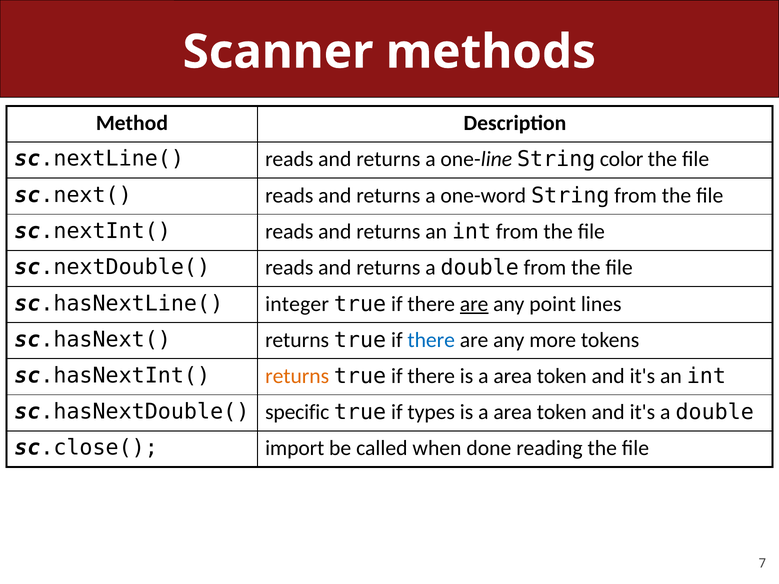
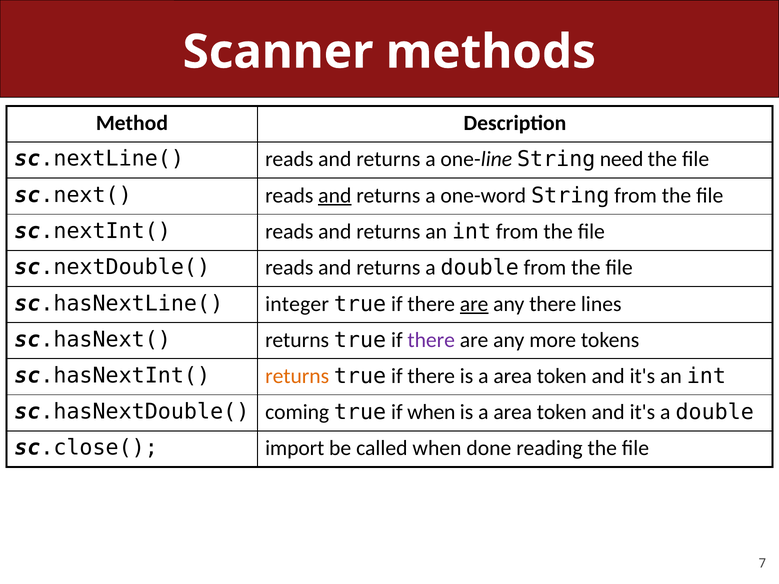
color: color -> need (622, 159)
and underline: none -> present (335, 196)
any point: point -> there (553, 304)
there colour: blue -> purple (431, 340)
specific: specific -> coming (297, 412)
if types: types -> when (431, 412)
